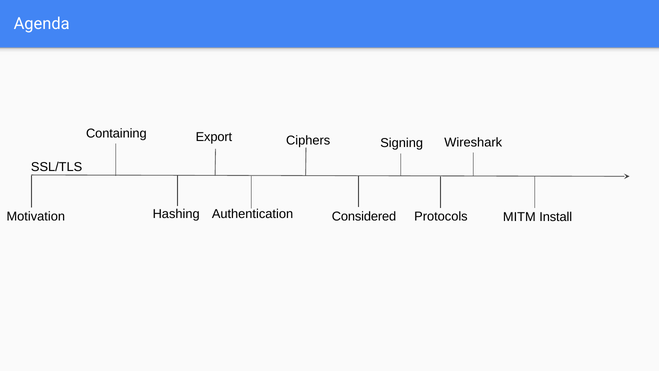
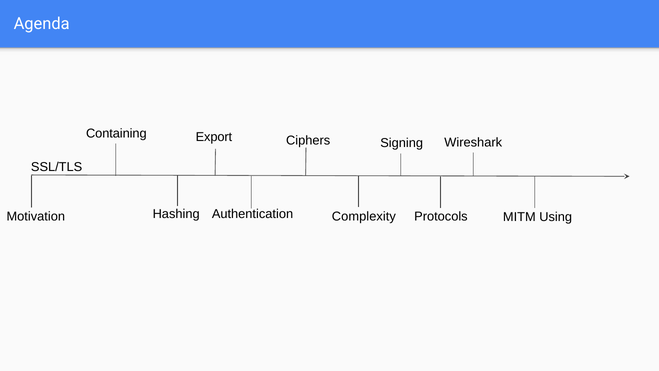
Considered: Considered -> Complexity (364, 216)
Install: Install -> Using (556, 217)
